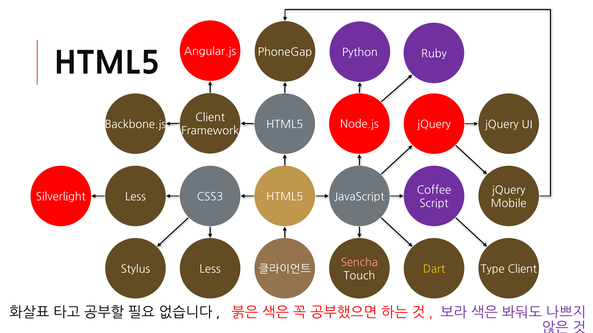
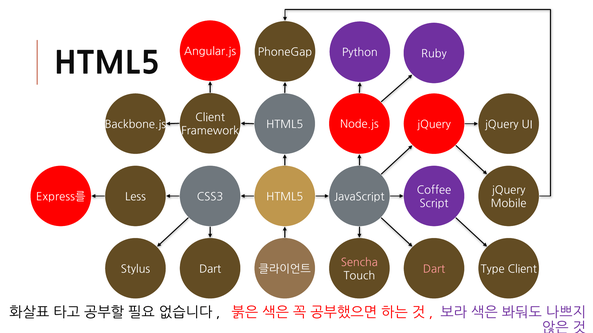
Silverlight: Silverlight -> Express를 (61, 197)
Less: Less -> Dart (210, 269)
Dart colour: yellow -> pink (434, 269)
